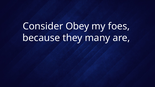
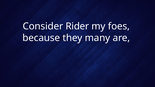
Obey: Obey -> Rider (77, 26)
